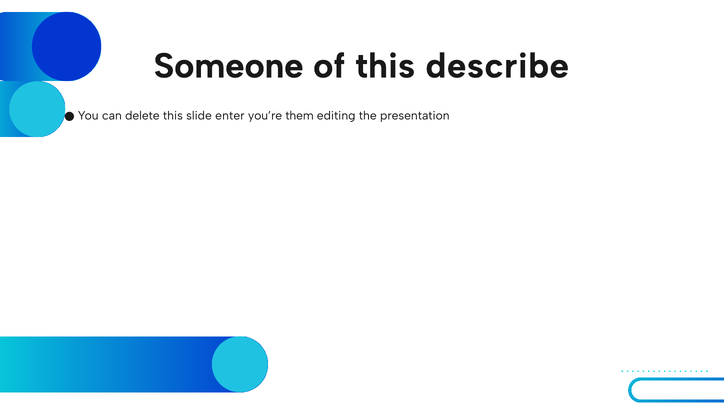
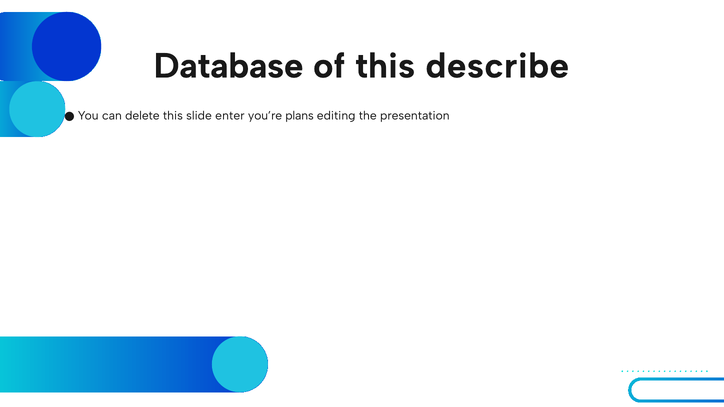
Someone: Someone -> Database (229, 66)
them: them -> plans (300, 116)
